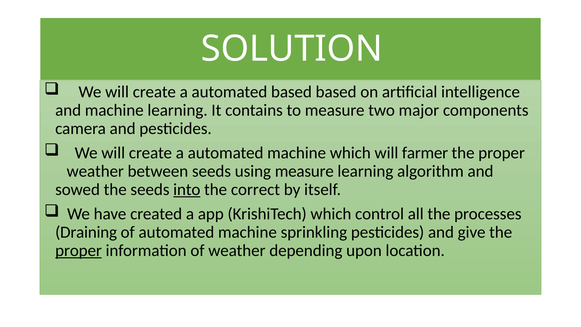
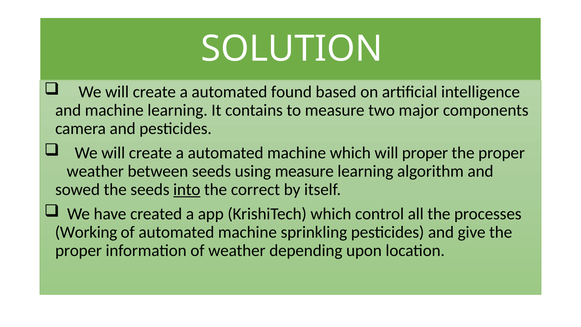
automated based: based -> found (291, 92)
will farmer: farmer -> proper (425, 153)
Draining: Draining -> Working (86, 232)
proper underline: present -> none (79, 250)
